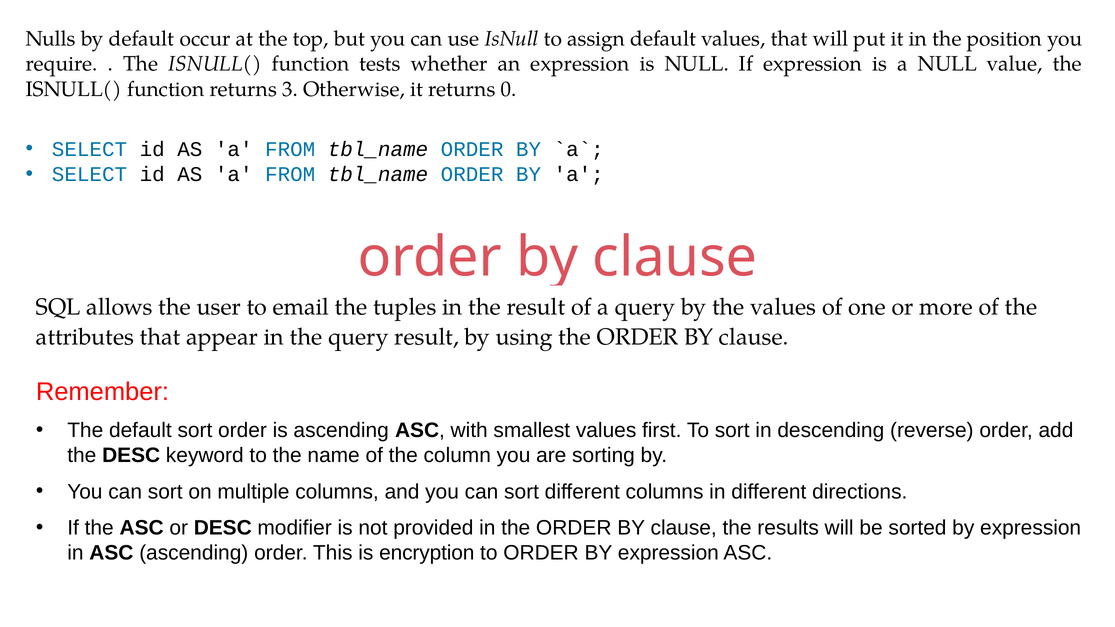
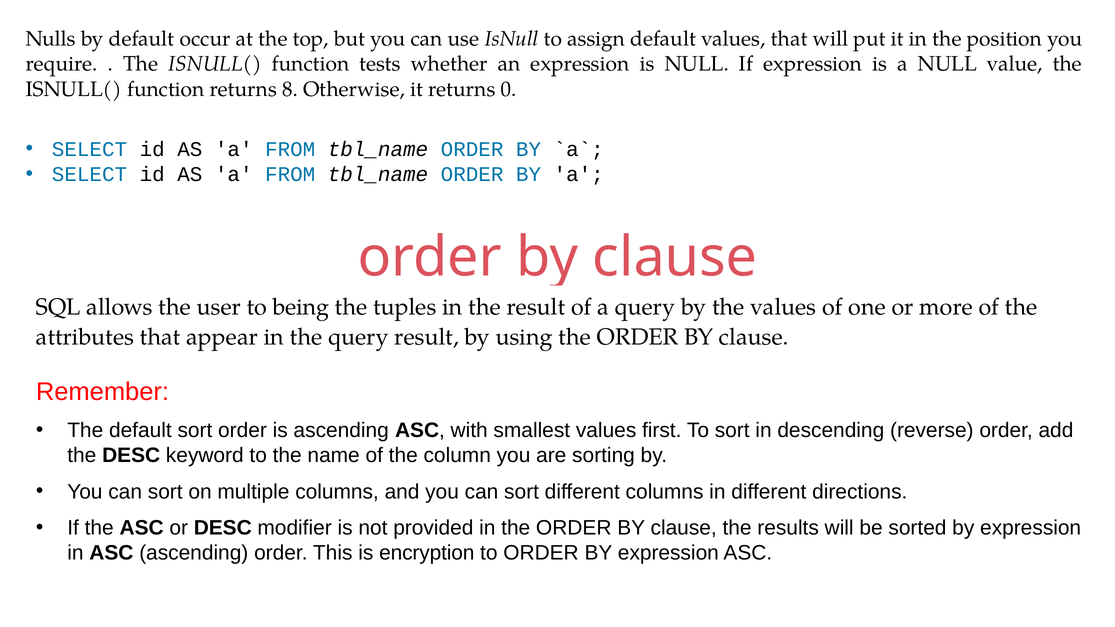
3: 3 -> 8 (290, 89)
email: email -> being (301, 307)
